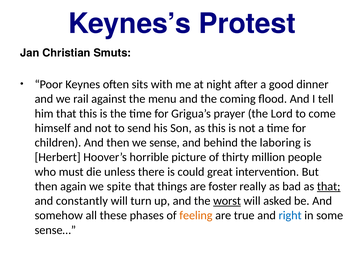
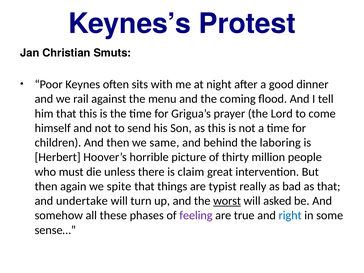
sense: sense -> same (164, 143)
could: could -> claim (191, 172)
foster: foster -> typist (223, 186)
that underline: present -> none (329, 186)
constantly: constantly -> undertake (82, 201)
feeling colour: orange -> purple (196, 215)
